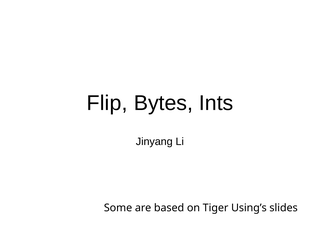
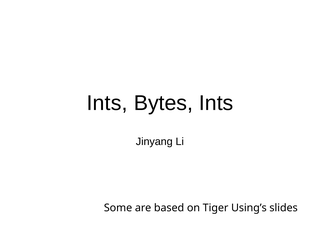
Flip: Flip -> Ints (107, 103)
